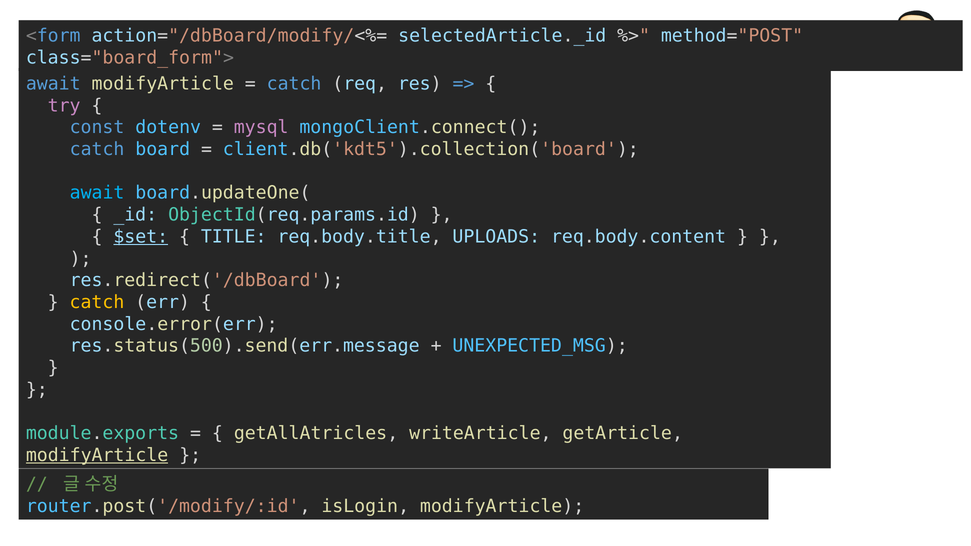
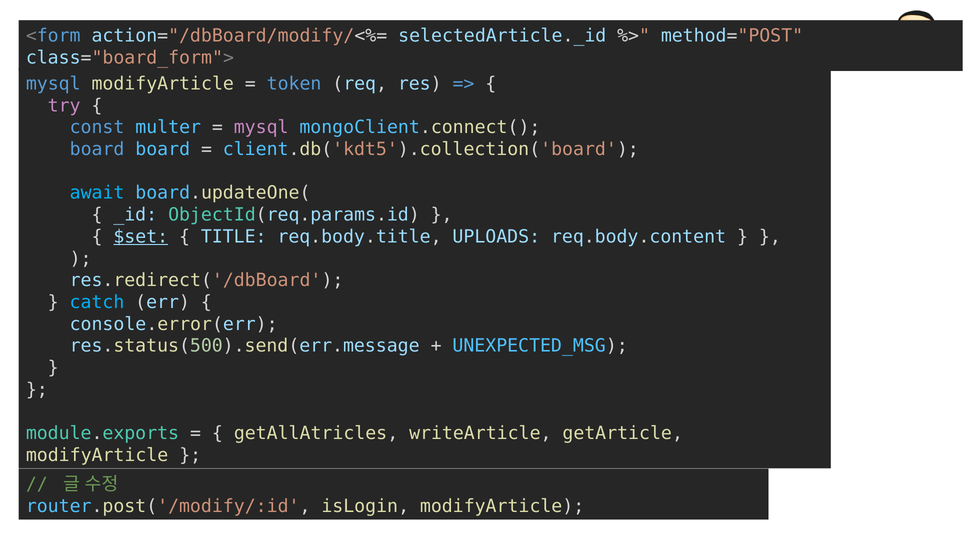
await: await -> mysql (53, 84)
catch: catch -> token (294, 84)
dotenv: dotenv -> multer (168, 128)
catch: catch -> board (97, 149)
catch colour: yellow -> light blue (97, 302)
modifyArticle underline: present -> none (97, 455)
